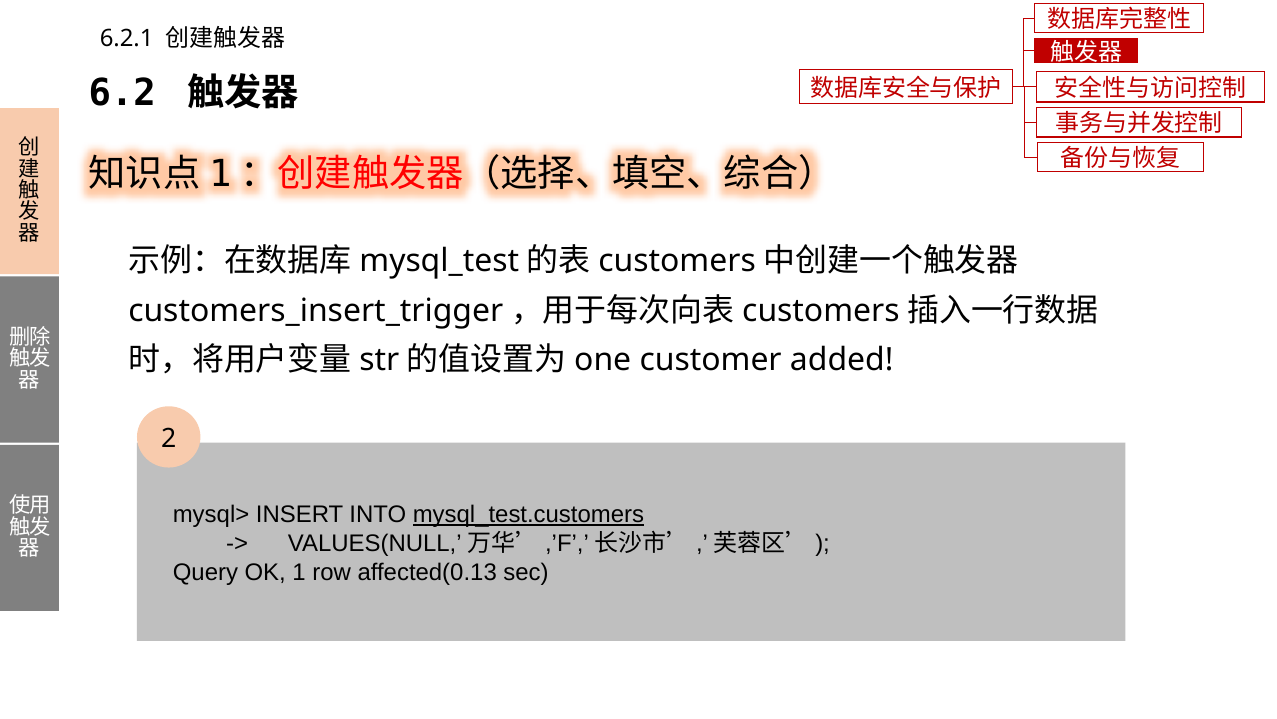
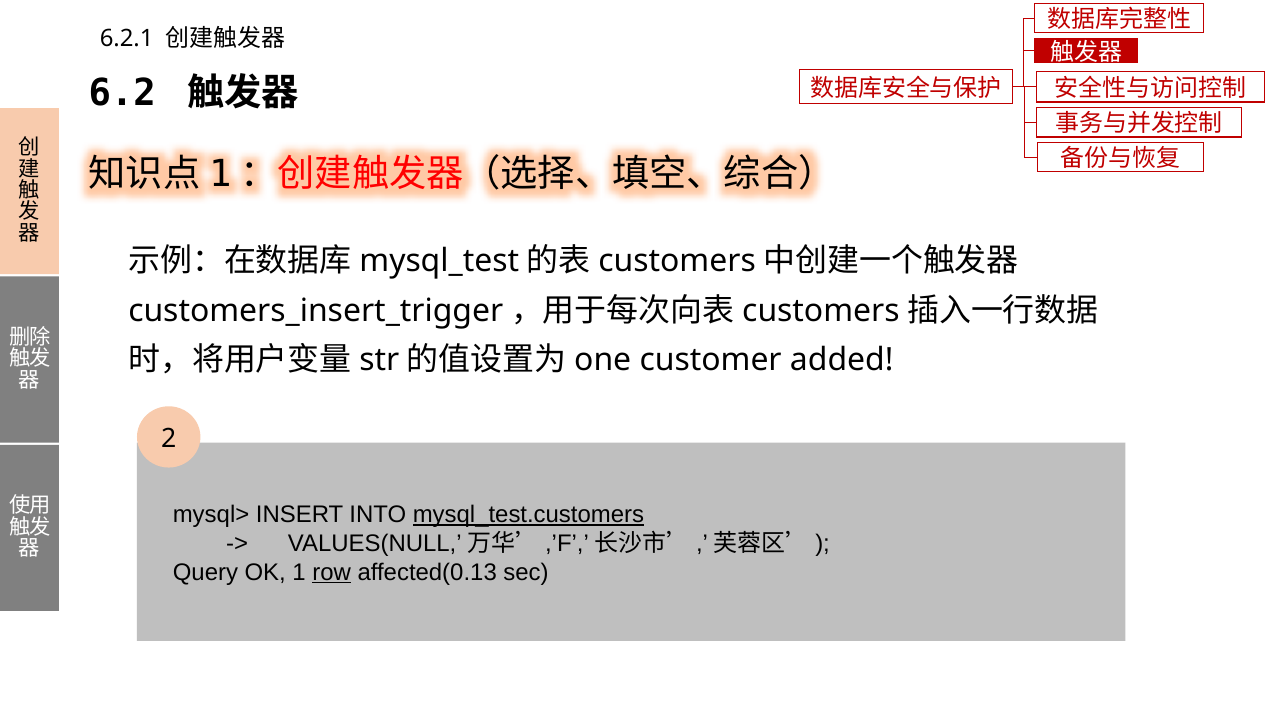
row underline: none -> present (332, 572)
